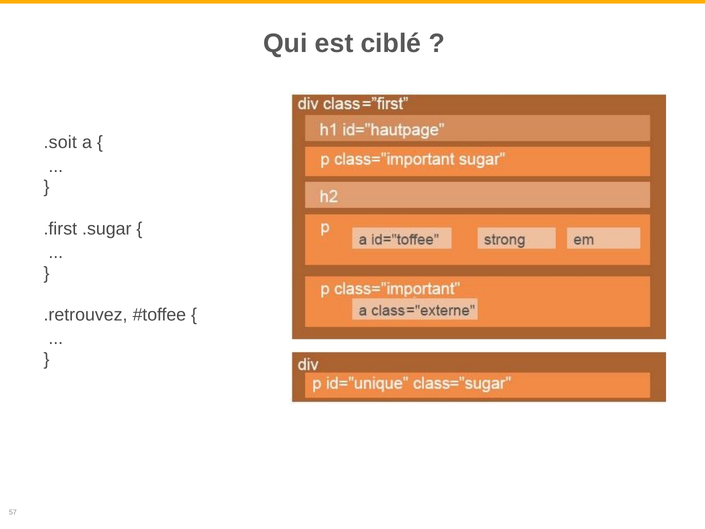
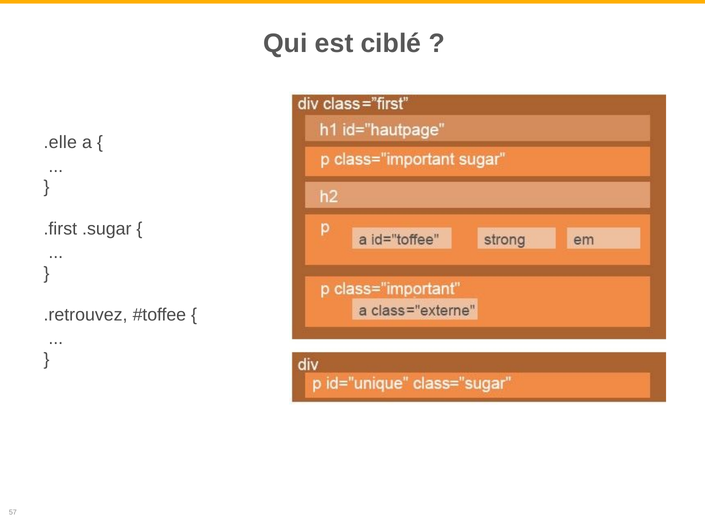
.soit: .soit -> .elle (60, 143)
